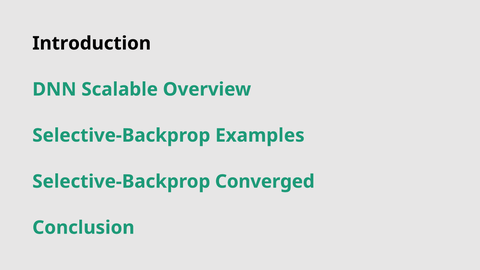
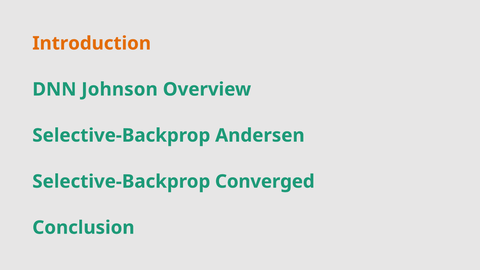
Introduction colour: black -> orange (92, 43)
Scalable: Scalable -> Johnson (120, 89)
Examples: Examples -> Andersen (260, 135)
